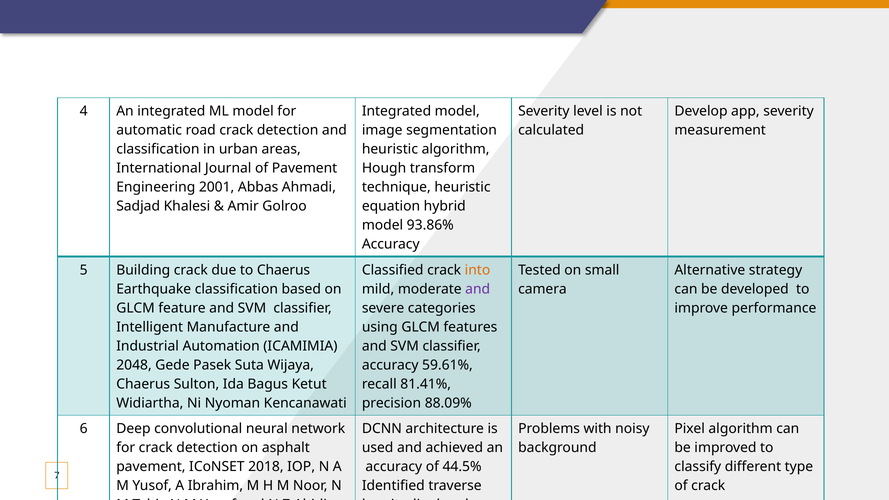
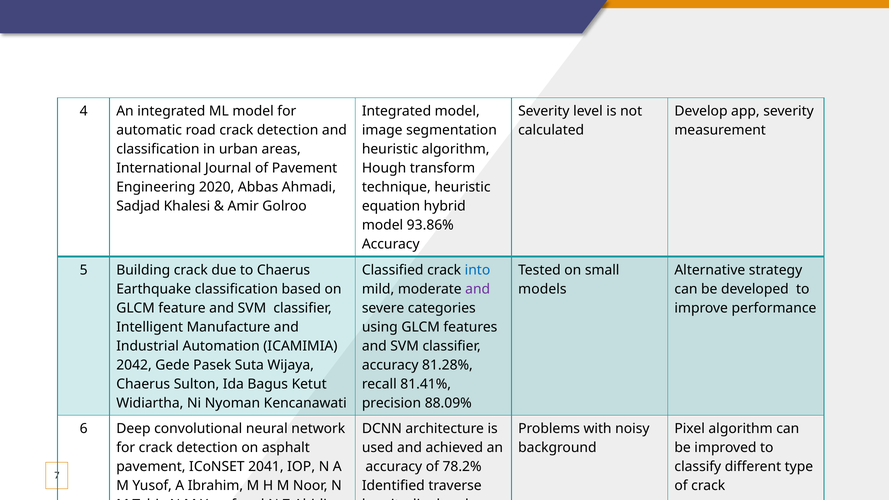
2001: 2001 -> 2020 (217, 187)
into colour: orange -> blue (477, 270)
camera: camera -> models (542, 289)
2048: 2048 -> 2042 (134, 365)
59.61%: 59.61% -> 81.28% (447, 365)
2018: 2018 -> 2041 (266, 467)
44.5%: 44.5% -> 78.2% (462, 467)
